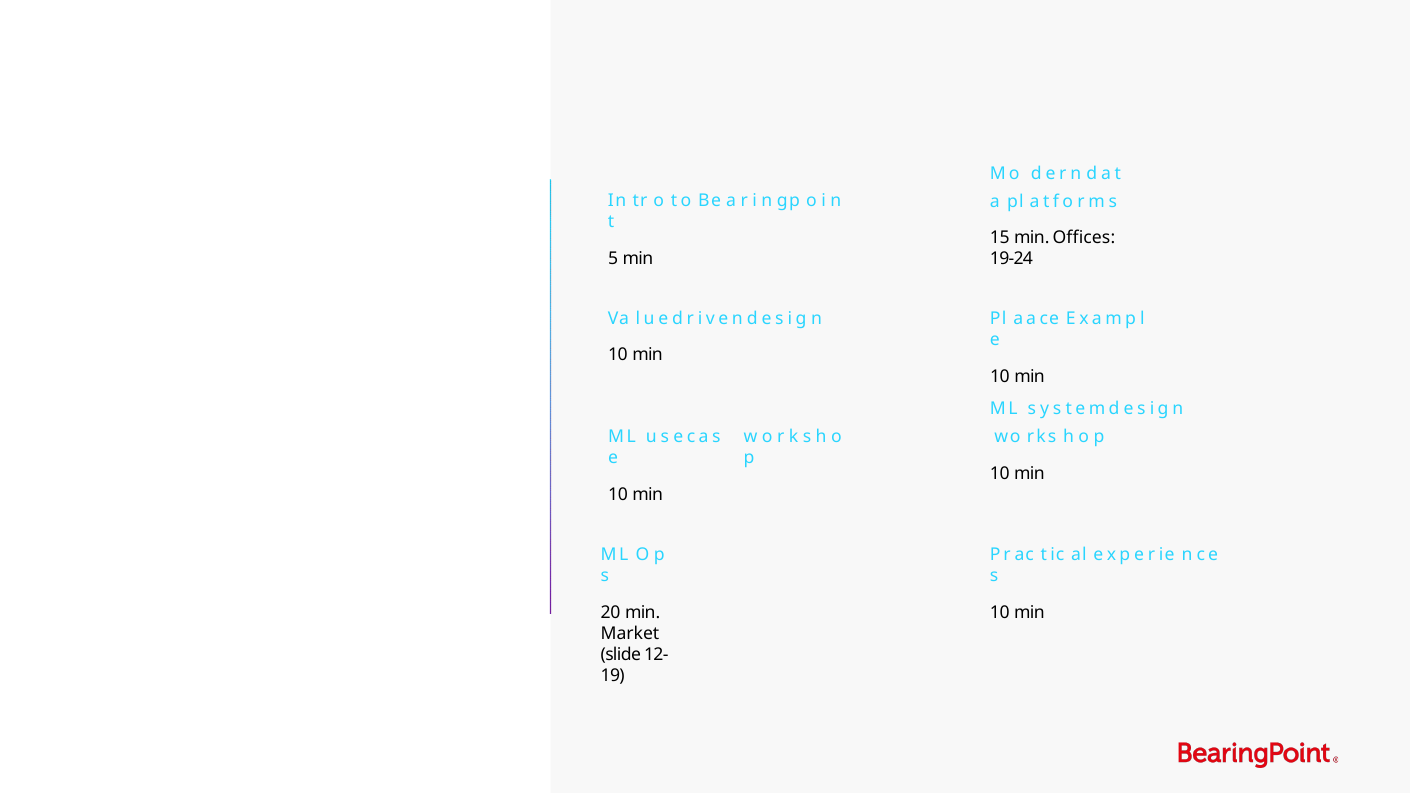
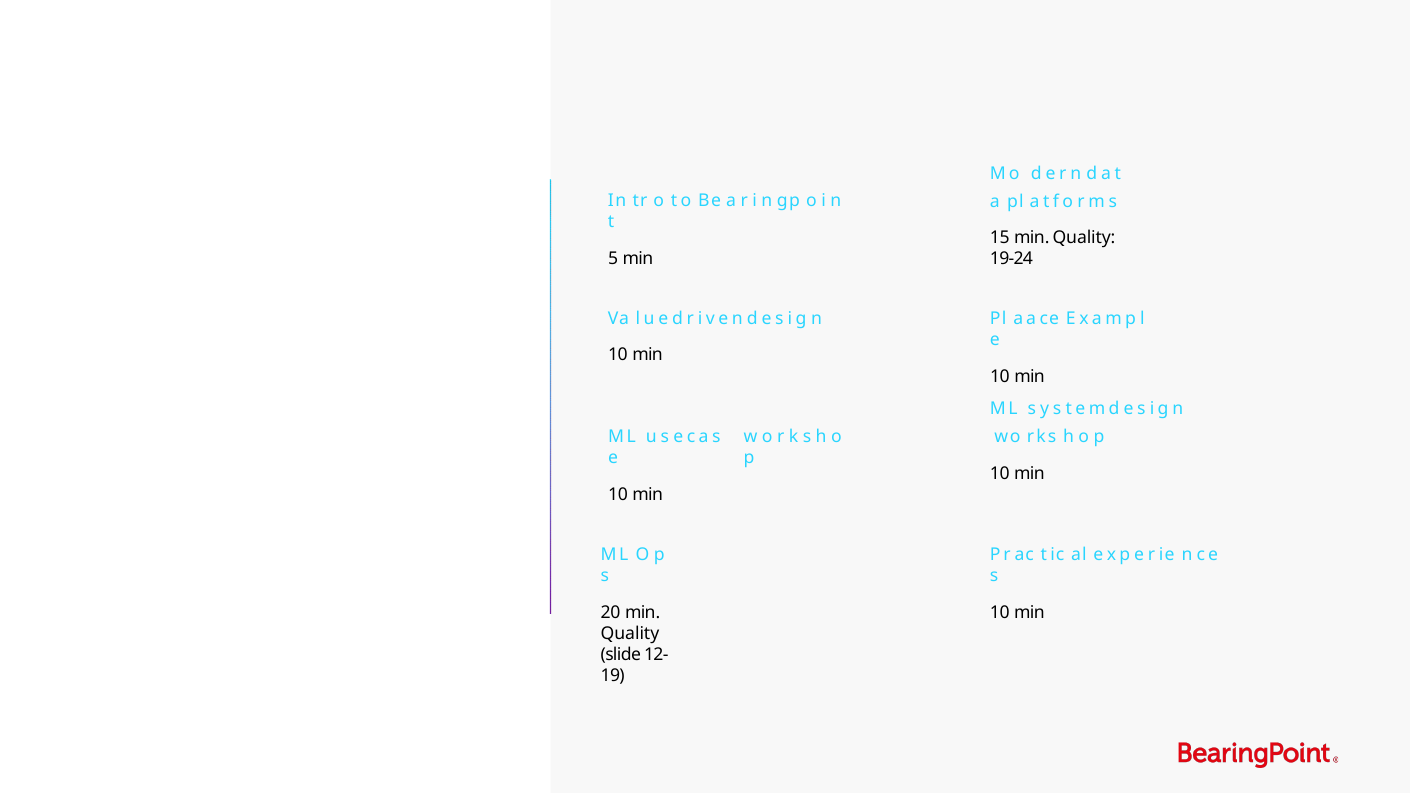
15 min Offices: Offices -> Quality (1084, 238)
Market: Market -> Quality (630, 634)
